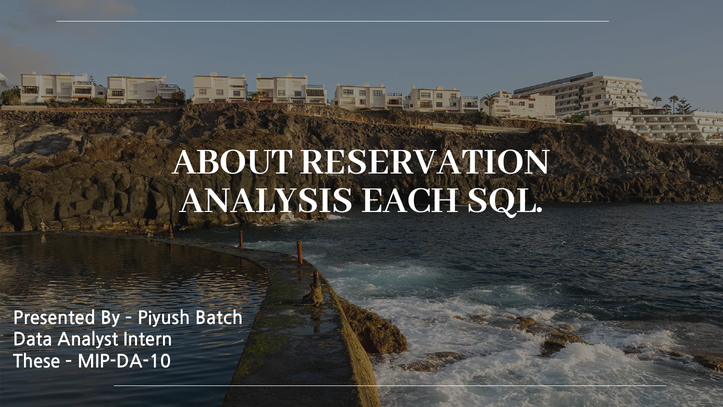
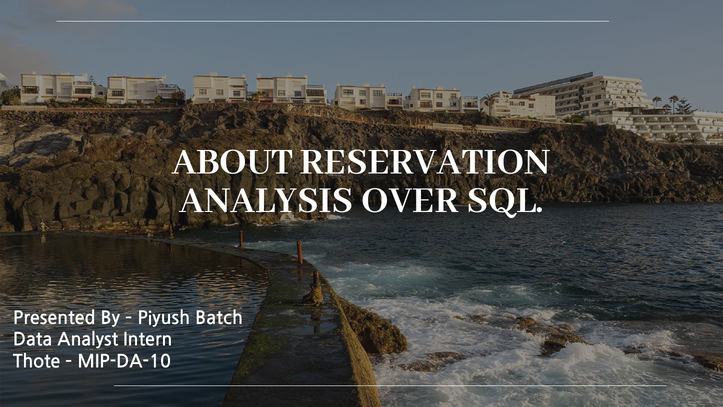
EACH: EACH -> OVER (410, 199)
These: These -> Thote (37, 361)
